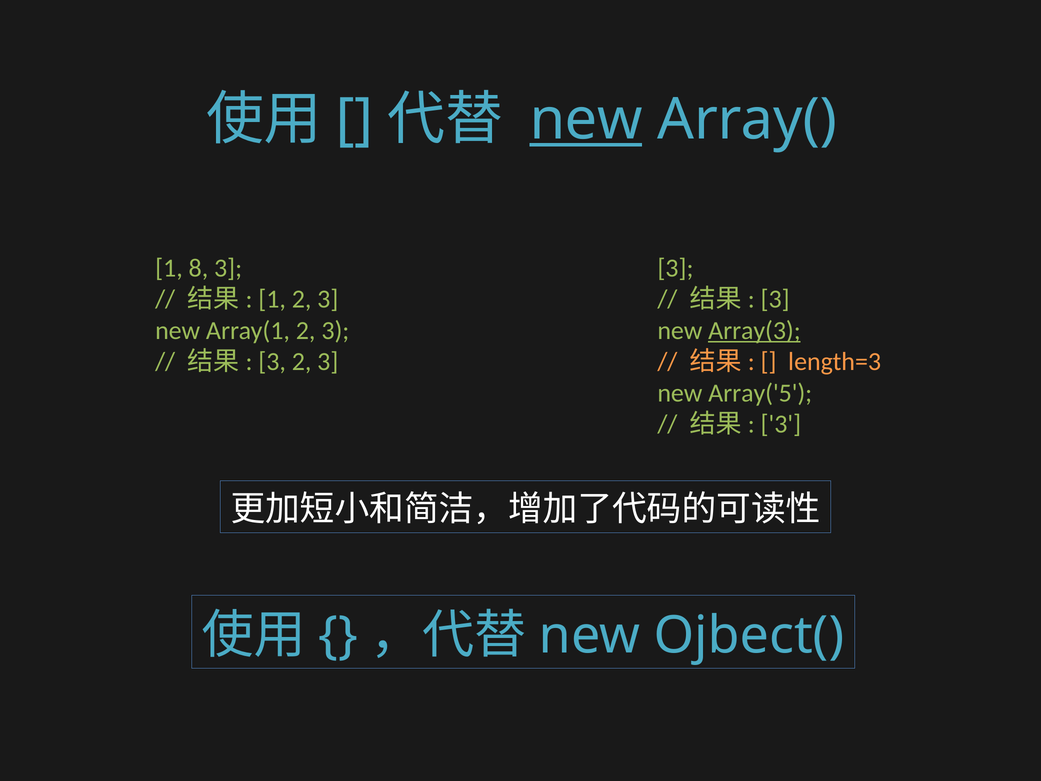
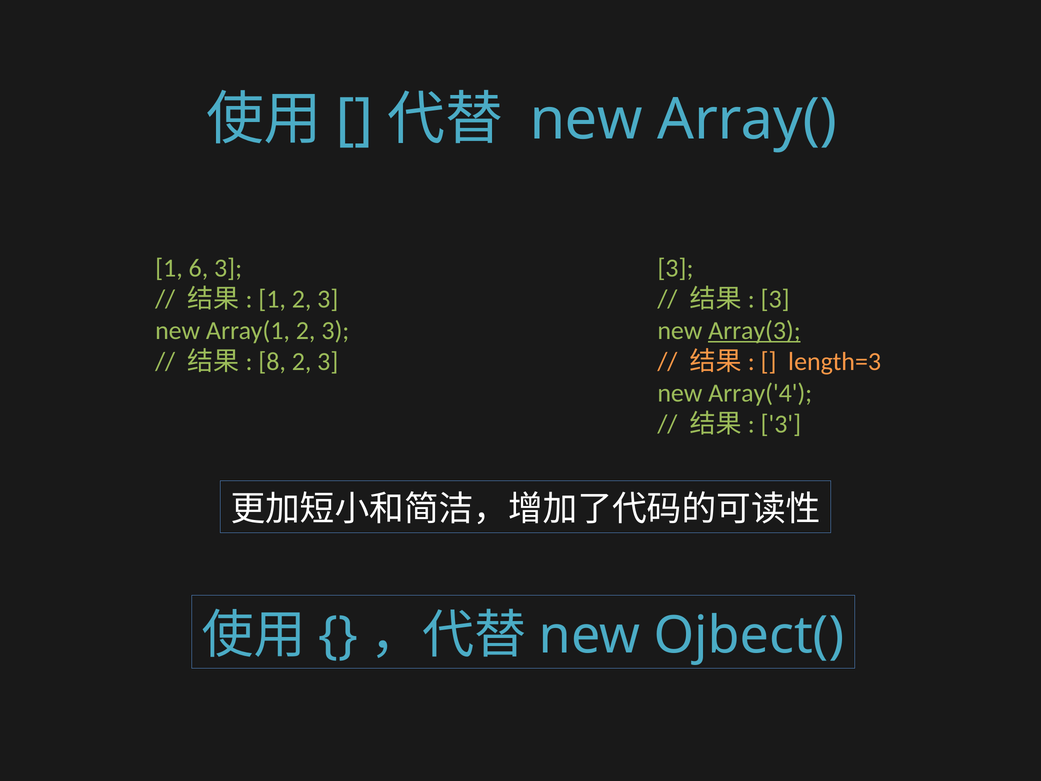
new underline: present -> none (586, 120)
8: 8 -> 6 (198, 268)
3: 3 -> 8 (272, 362)
Array('5: Array('5 -> Array('4 (760, 393)
